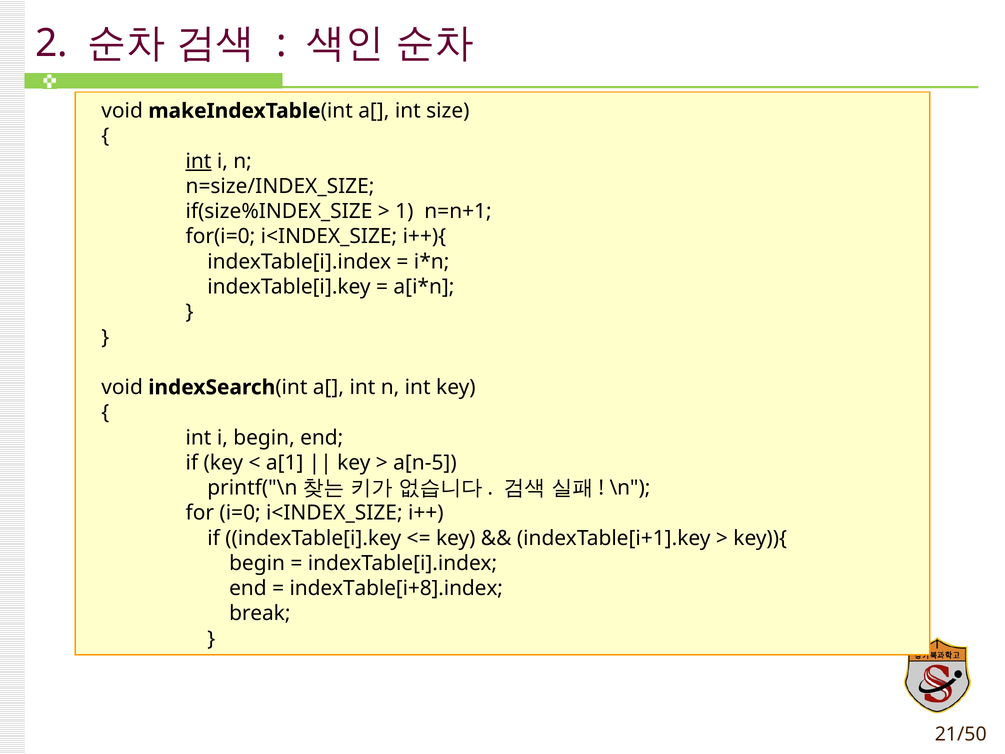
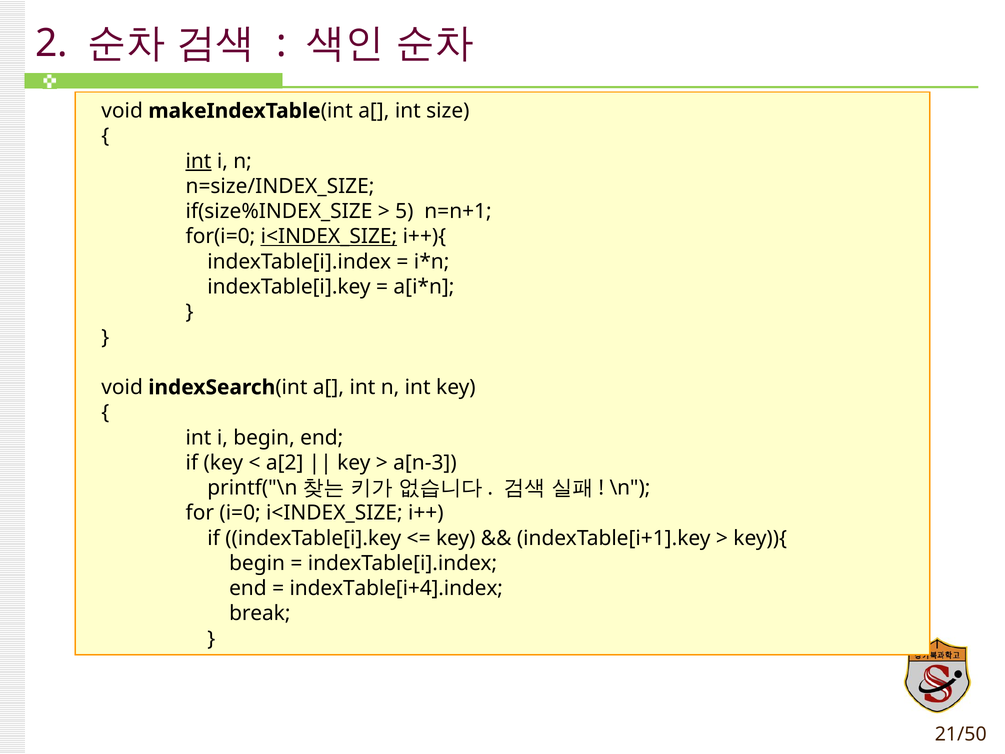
1: 1 -> 5 (404, 211)
i<INDEX_SIZE underline: none -> present (329, 237)
a[1: a[1 -> a[2 (285, 463)
a[n-5: a[n-5 -> a[n-3 (425, 463)
indexTable[i+8].index: indexTable[i+8].index -> indexTable[i+4].index (396, 588)
